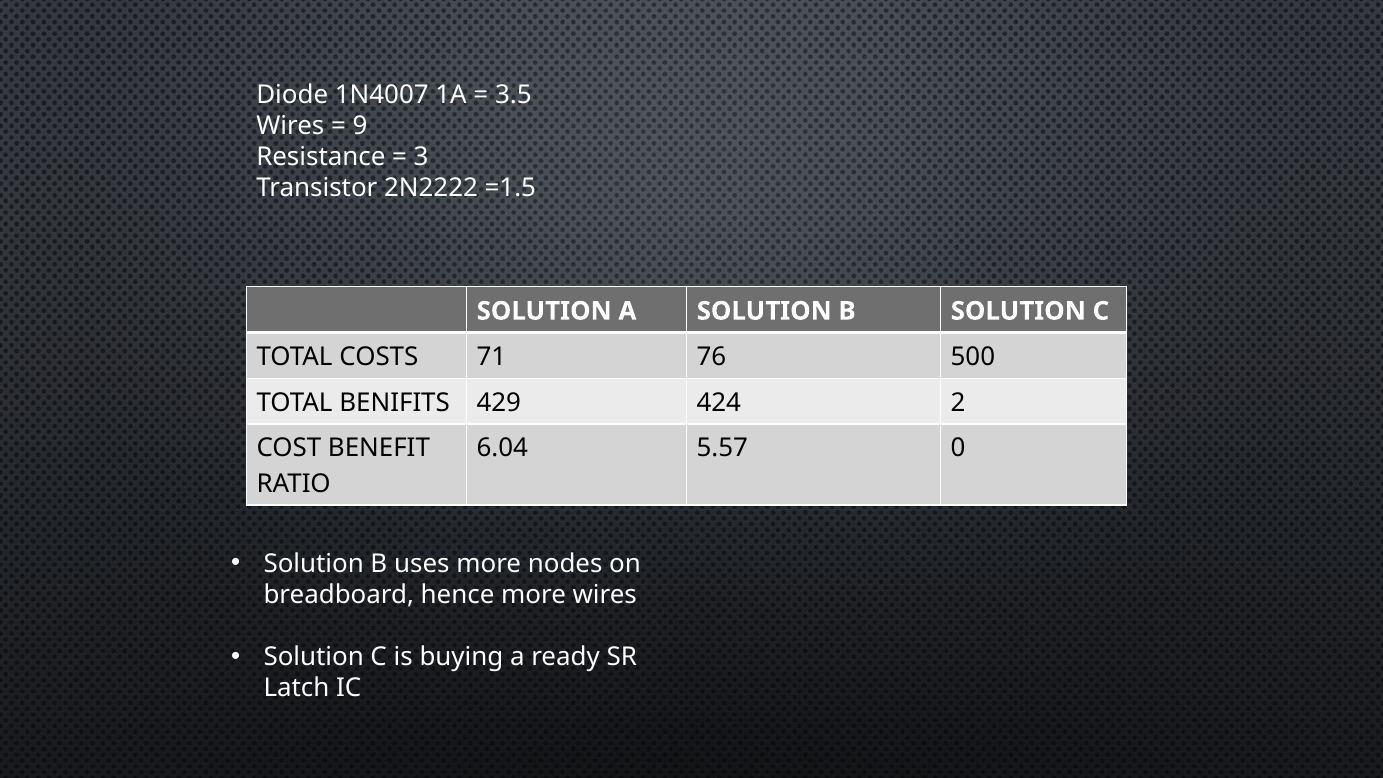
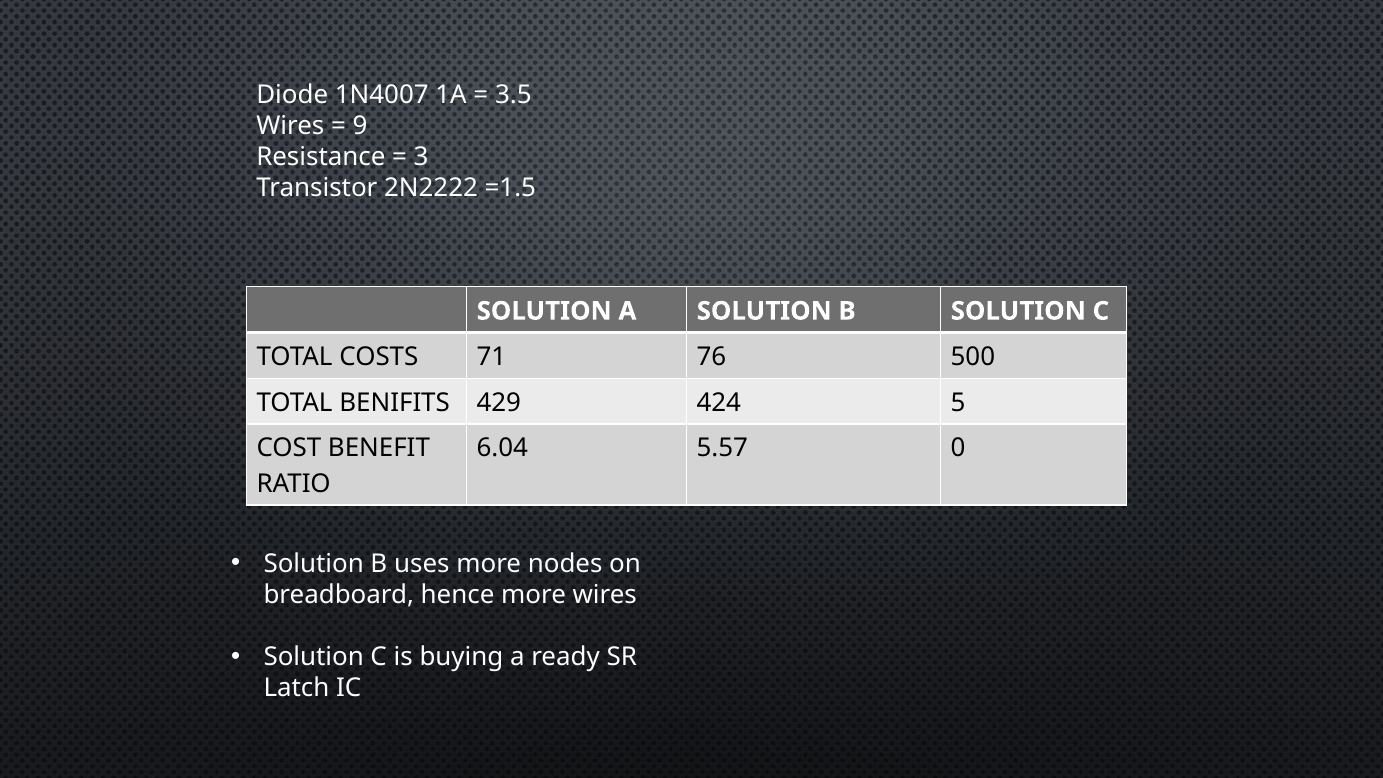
2: 2 -> 5 (958, 402)
